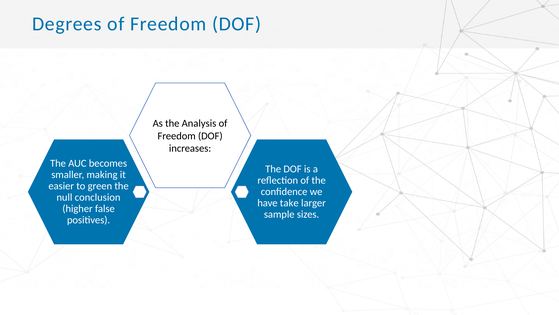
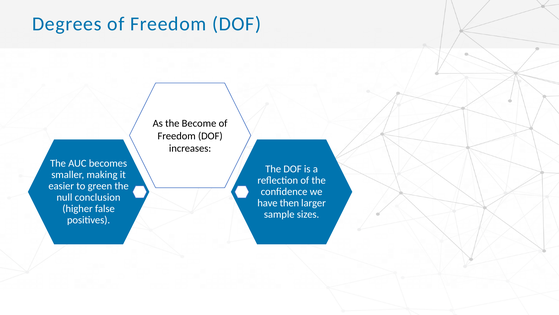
Analysis: Analysis -> Become (199, 123)
take: take -> then (289, 203)
